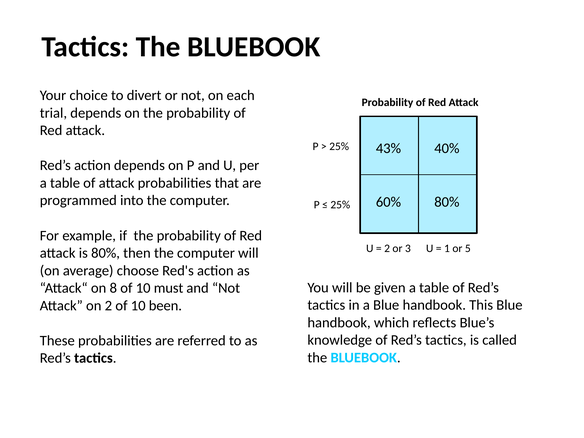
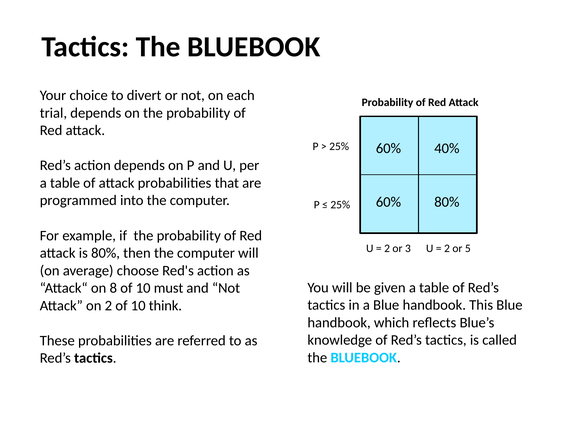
43%: 43% -> 60% (388, 148)
1: 1 -> 2 (447, 248)
been: been -> think (165, 306)
